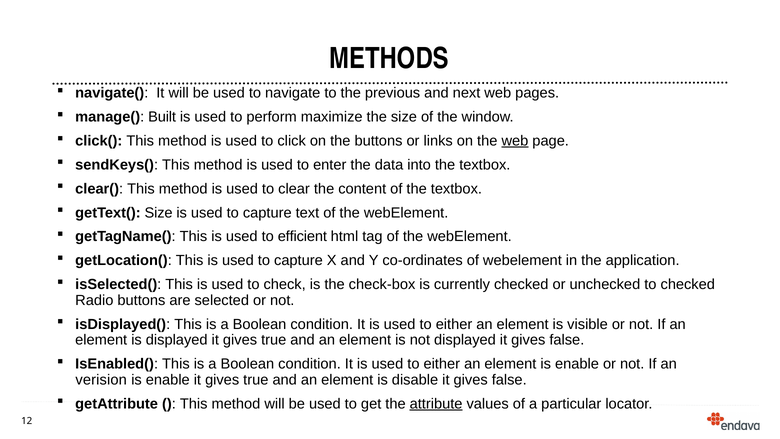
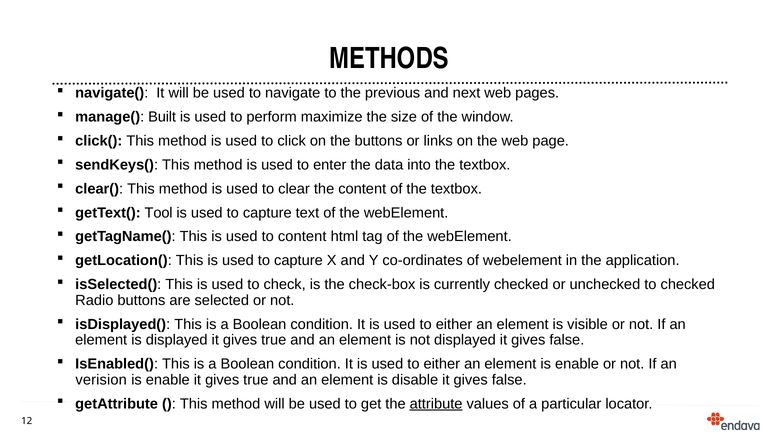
web underline: present -> none (515, 141)
getText( Size: Size -> Tool (159, 213)
to efficient: efficient -> content (302, 237)
